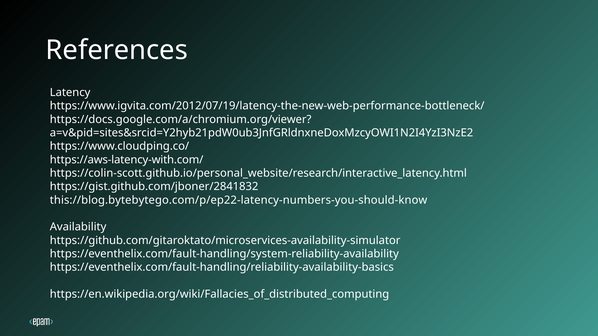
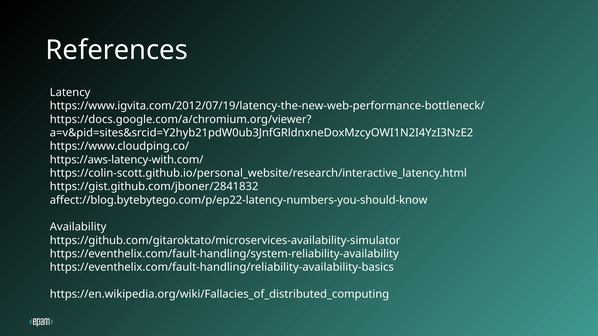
this://blog.bytebytego.com/p/ep22-latency-numbers-you-should-know: this://blog.bytebytego.com/p/ep22-latency-numbers-you-should-know -> affect://blog.bytebytego.com/p/ep22-latency-numbers-you-should-know (239, 200)
